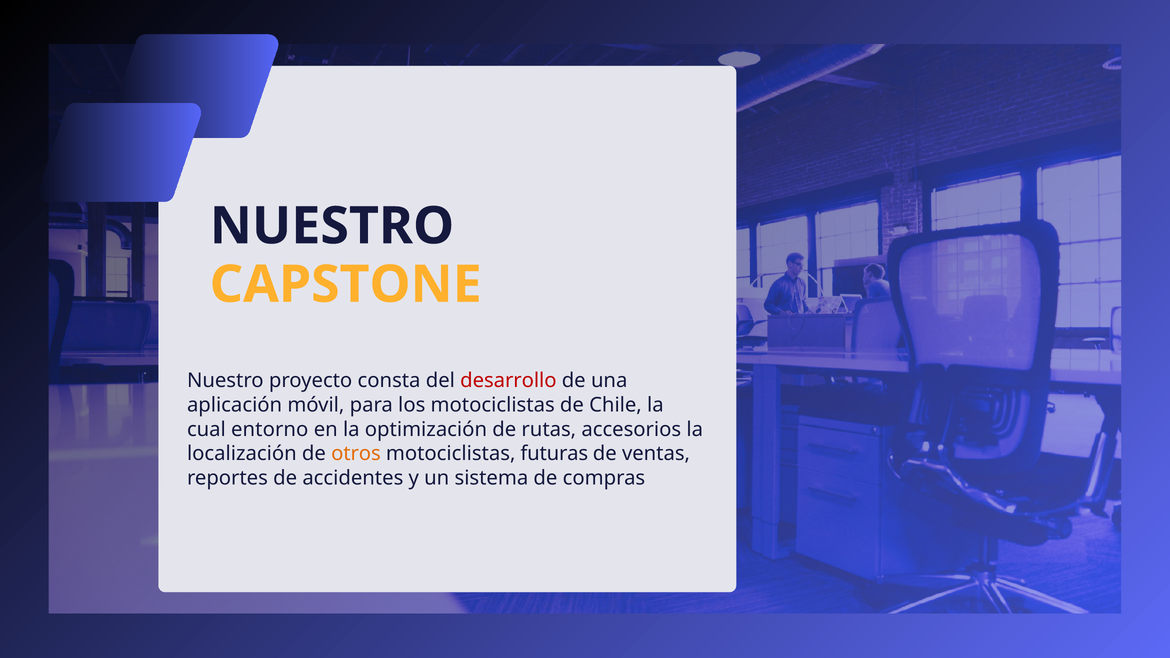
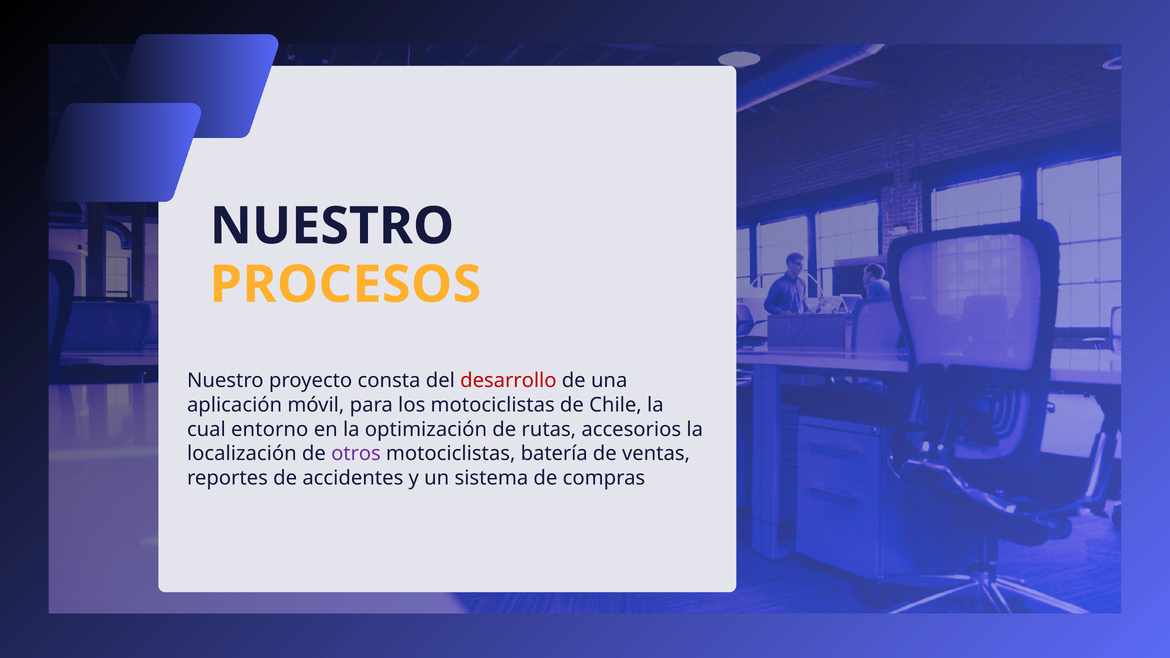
CAPSTONE: CAPSTONE -> PROCESOS (345, 285)
otros colour: orange -> purple (356, 454)
futuras: futuras -> batería (554, 454)
